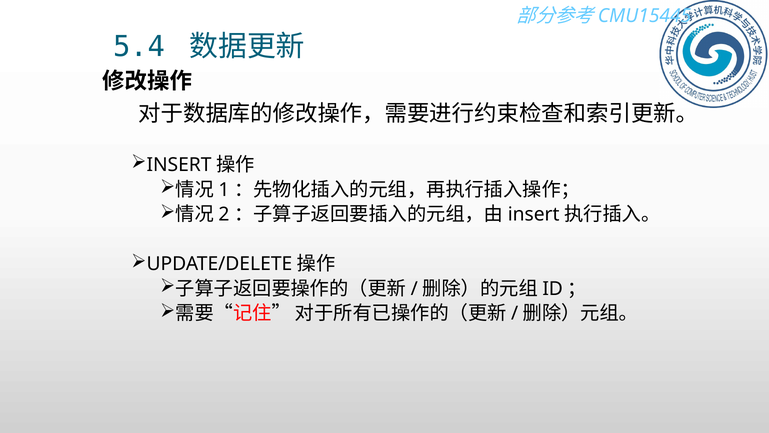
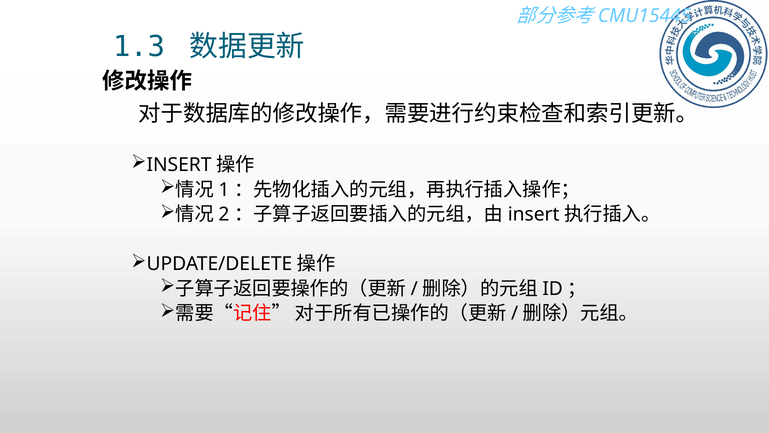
5.4: 5.4 -> 1.3 (139, 47)
